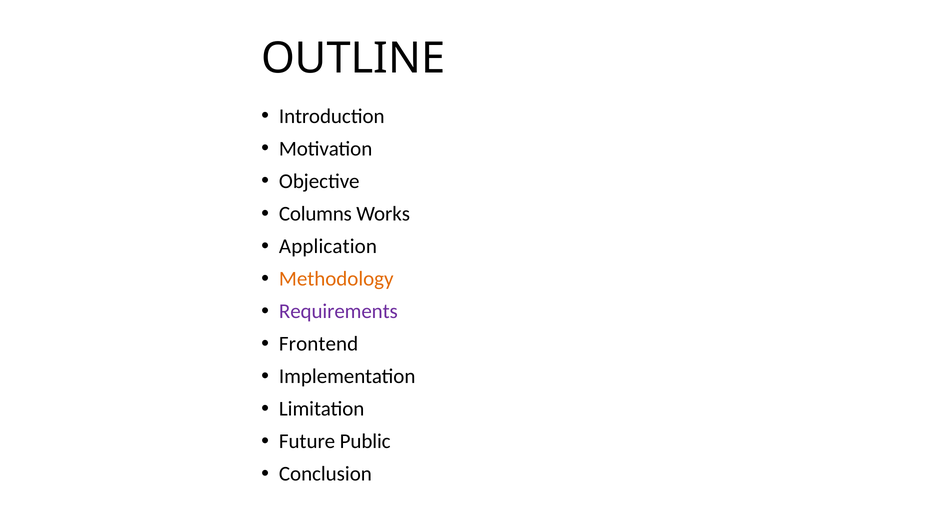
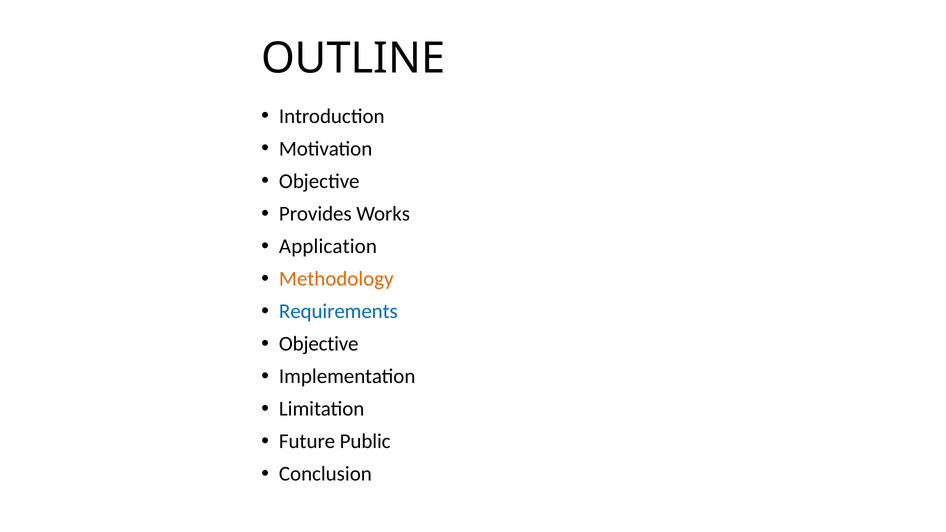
Columns: Columns -> Provides (315, 214)
Requirements colour: purple -> blue (338, 311)
Frontend: Frontend -> Objective (319, 344)
